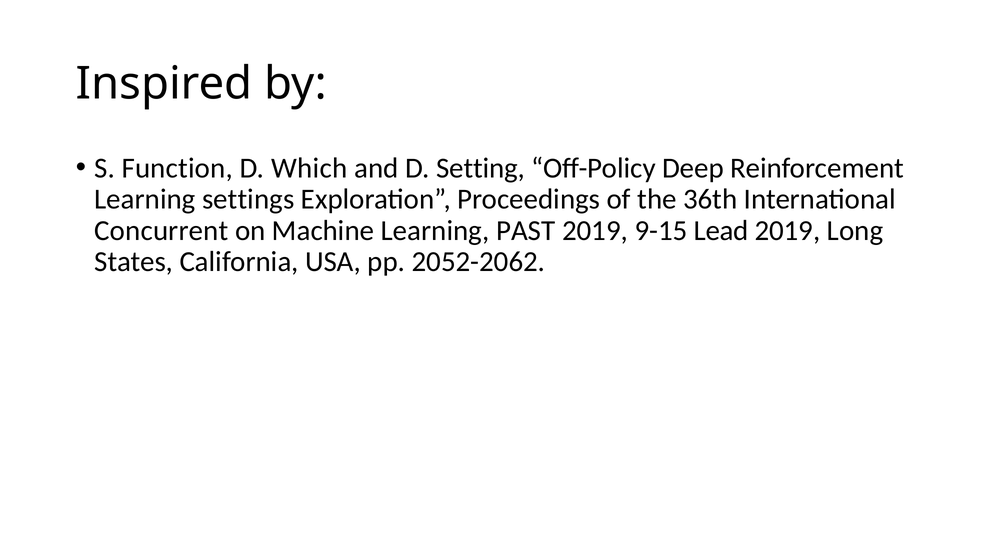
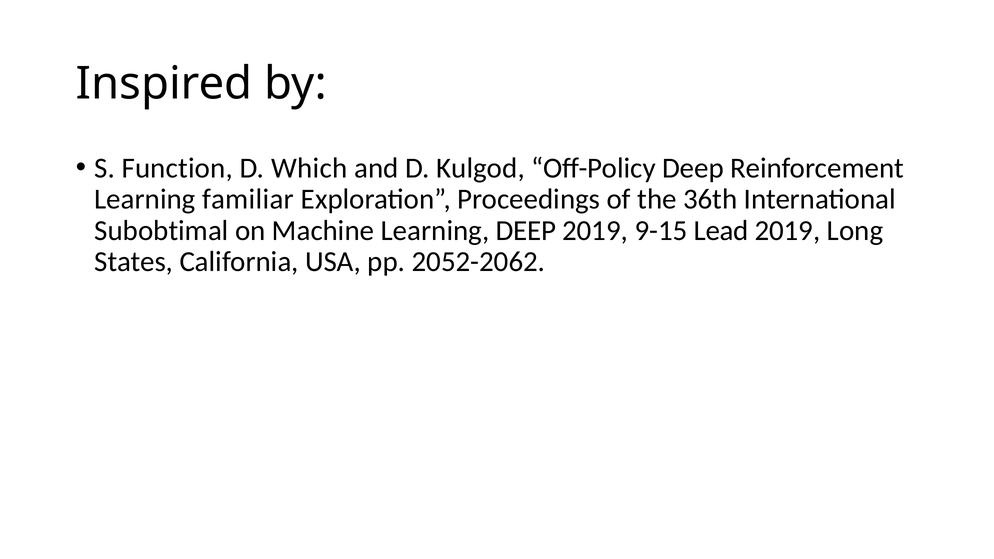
Setting: Setting -> Kulgod (480, 168)
settings: settings -> familiar (248, 199)
Concurrent: Concurrent -> Subobtimal (161, 231)
Learning PAST: PAST -> DEEP (526, 231)
